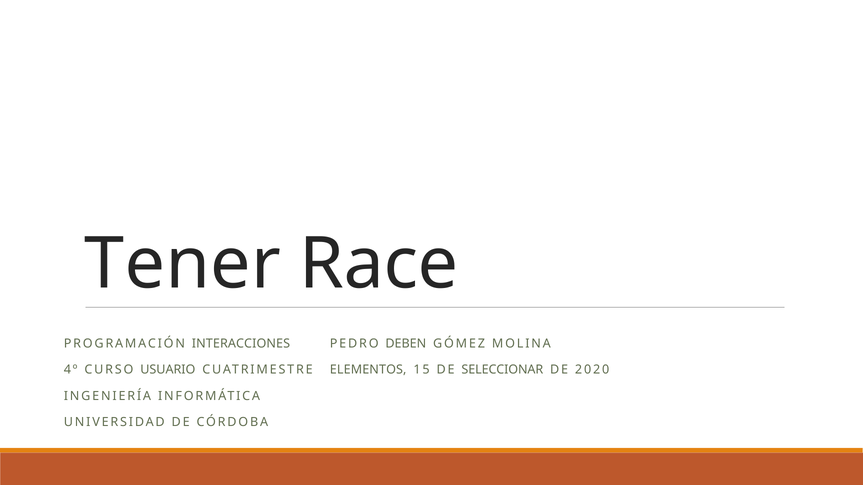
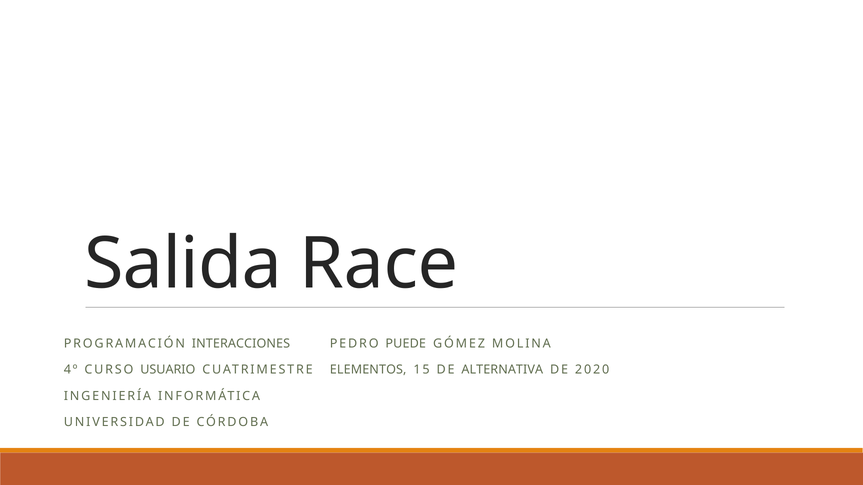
Tener: Tener -> Salida (183, 264)
DEBEN: DEBEN -> PUEDE (406, 344)
SELECCIONAR: SELECCIONAR -> ALTERNATIVA (502, 370)
